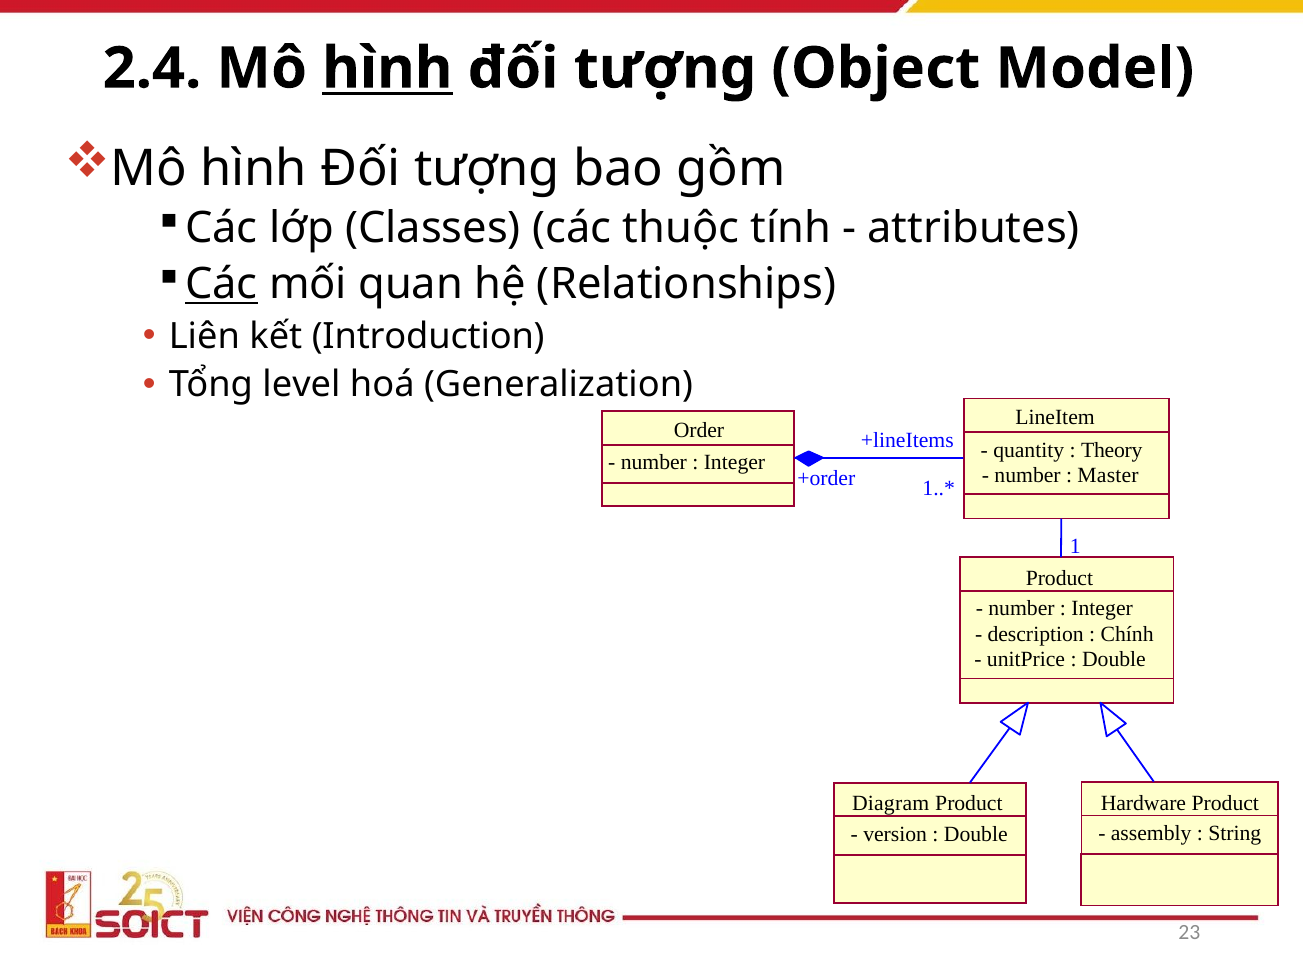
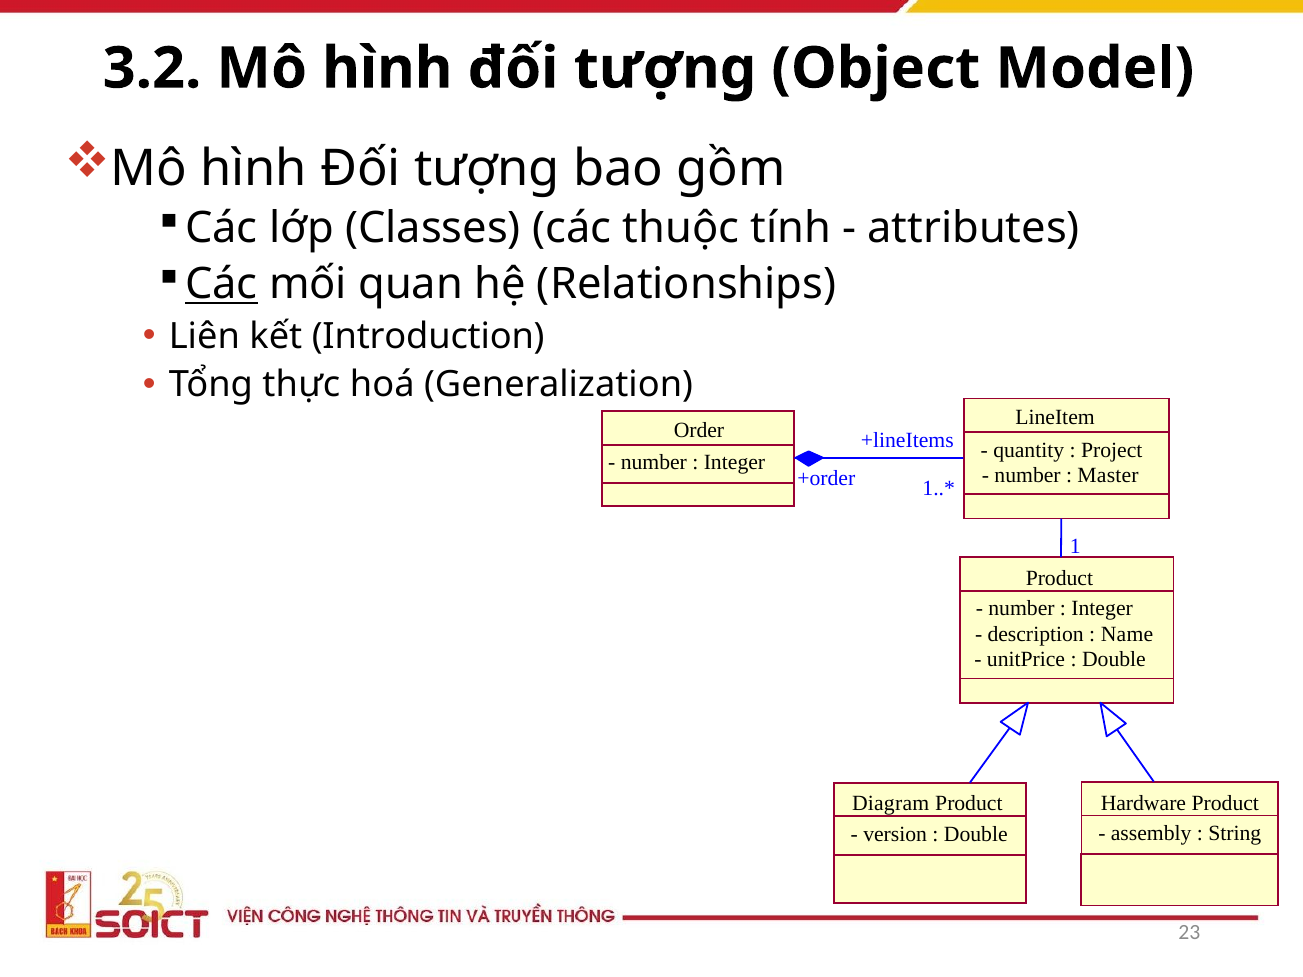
2.4: 2.4 -> 3.2 (152, 69)
hình underline: present -> none (387, 69)
level: level -> thực (301, 385)
Theory: Theory -> Project (1112, 450)
Chính: Chính -> Name (1127, 634)
